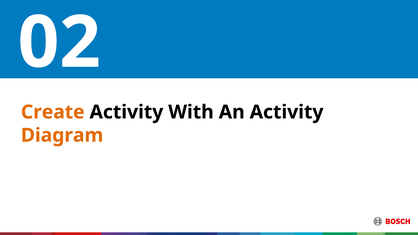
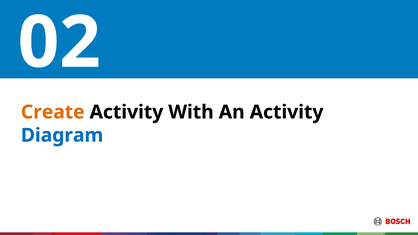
Diagram colour: orange -> blue (62, 135)
